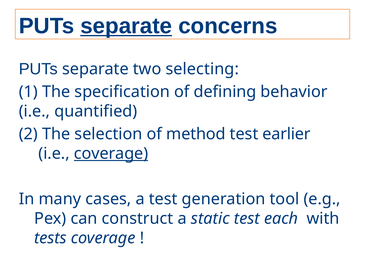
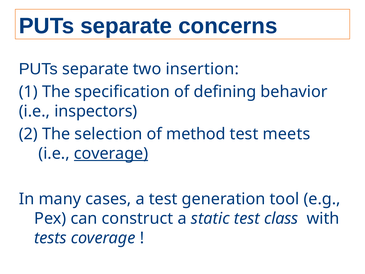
separate underline: present -> none (126, 26)
selecting: selecting -> insertion (202, 69)
quantified: quantified -> inspectors (96, 111)
earlier: earlier -> meets (286, 134)
each: each -> class (281, 218)
